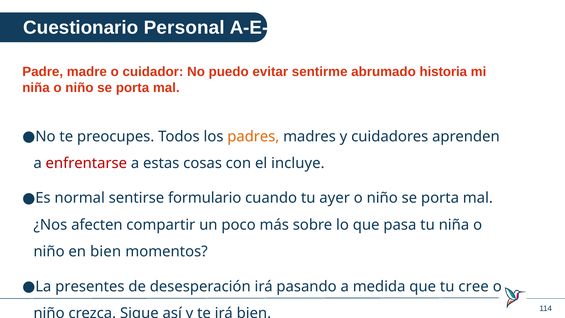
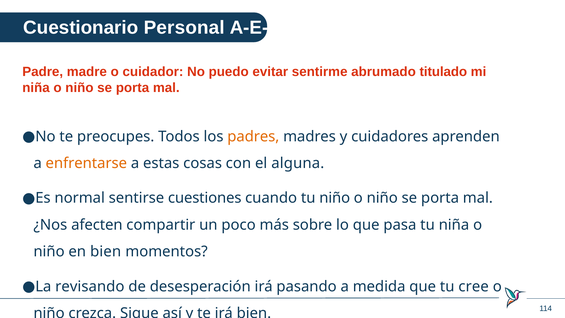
historia: historia -> titulado (443, 72)
enfrentarse colour: red -> orange (86, 163)
incluye: incluye -> alguna (298, 163)
formulario: formulario -> cuestiones (205, 198)
tu ayer: ayer -> niño (335, 198)
presentes: presentes -> revisando (90, 286)
